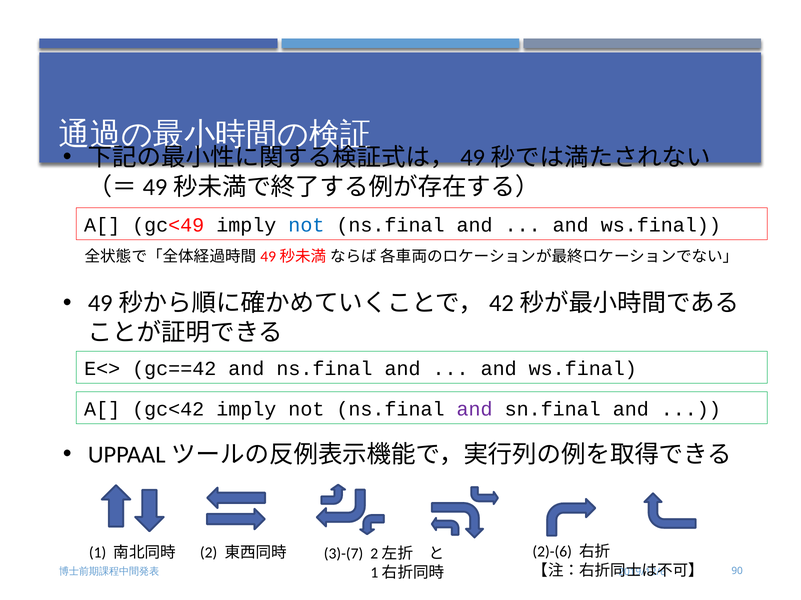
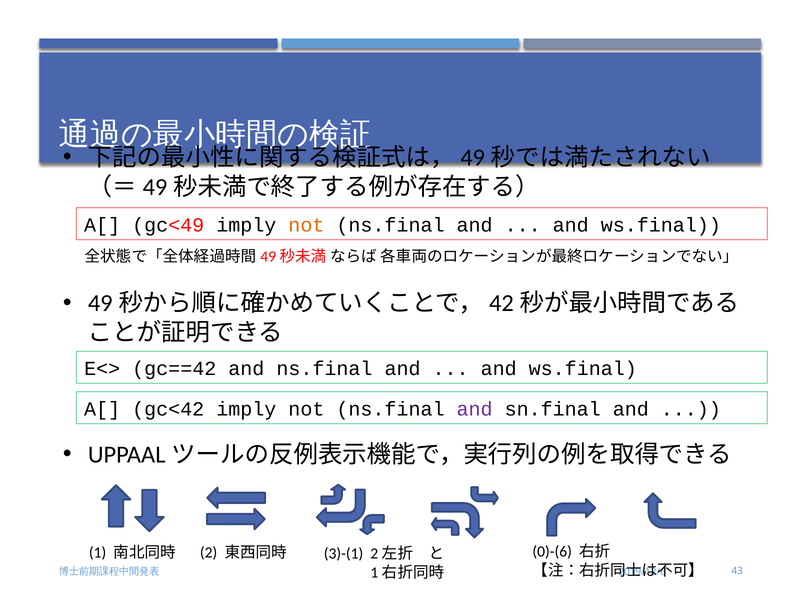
not colour: blue -> orange (306, 226)
2)-(6: 2)-(6 -> 0)-(6 (552, 552)
3)-(7: 3)-(7 -> 3)-(1 (344, 554)
90: 90 -> 43 (737, 572)
